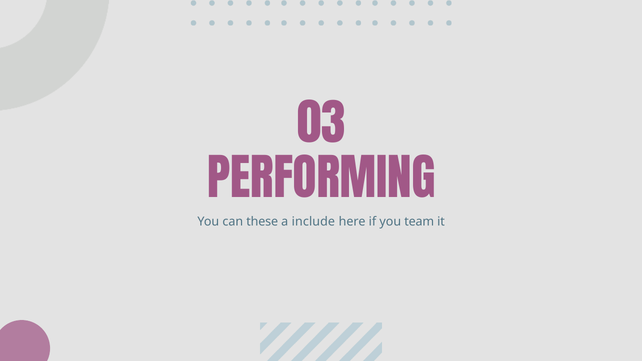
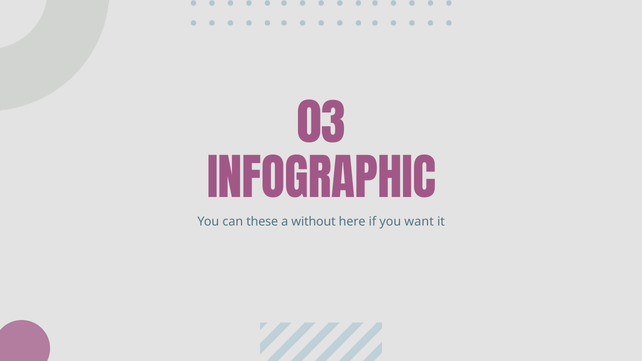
PERFORMING: PERFORMING -> INFOGRAPHIC (321, 181)
include: include -> without (313, 222)
team: team -> want (419, 222)
